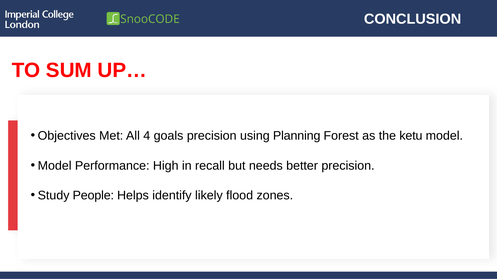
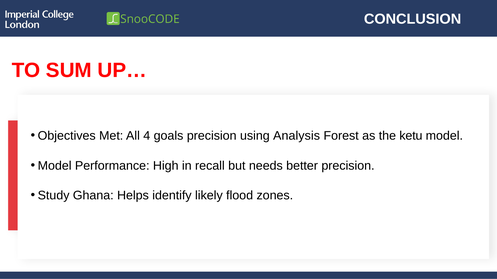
Planning: Planning -> Analysis (297, 136)
People: People -> Ghana (93, 196)
